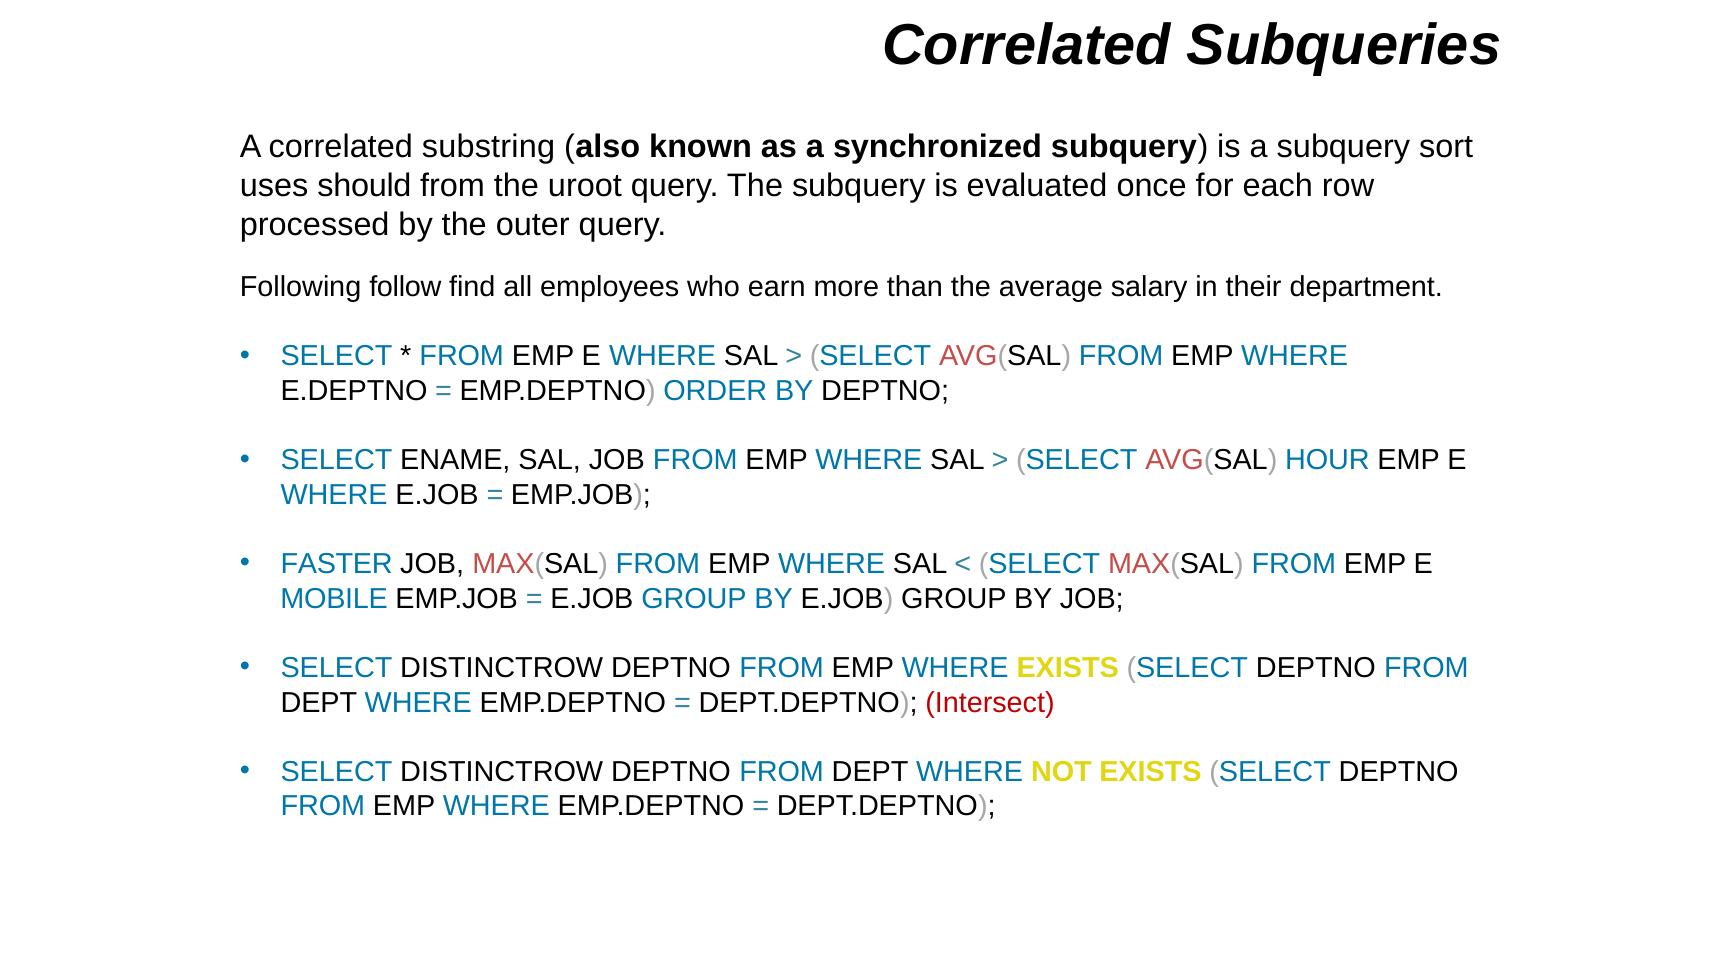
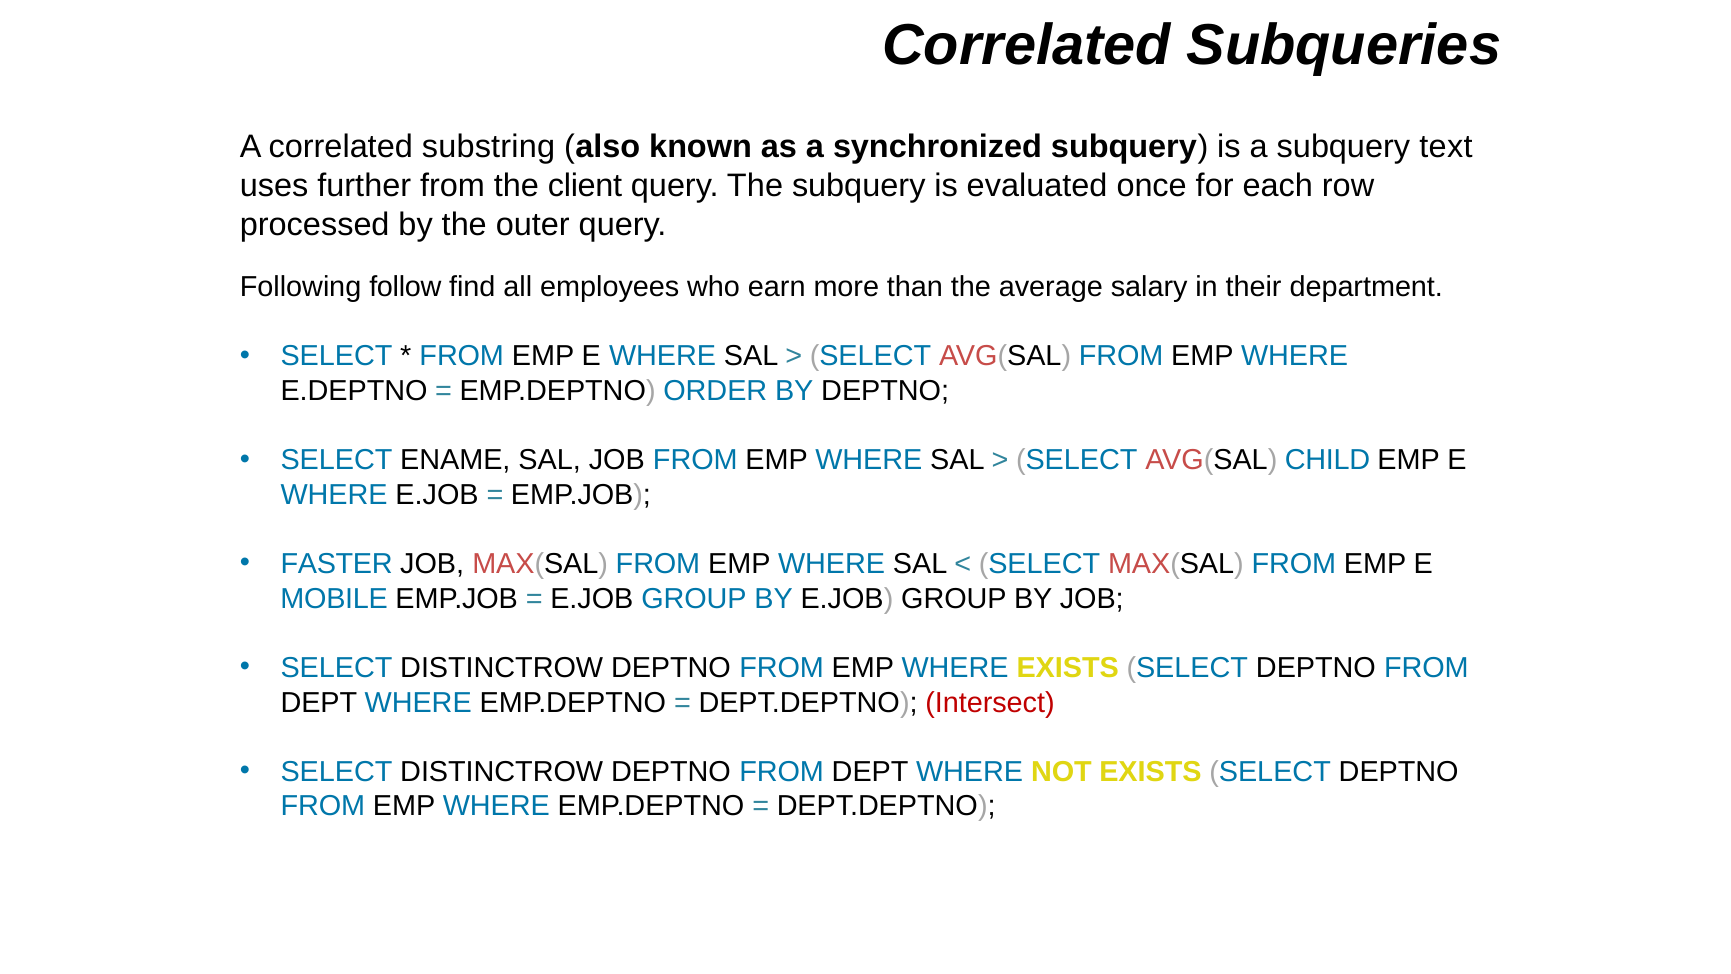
sort: sort -> text (1446, 147)
should: should -> further (364, 186)
uroot: uroot -> client (585, 186)
HOUR: HOUR -> CHILD (1327, 460)
